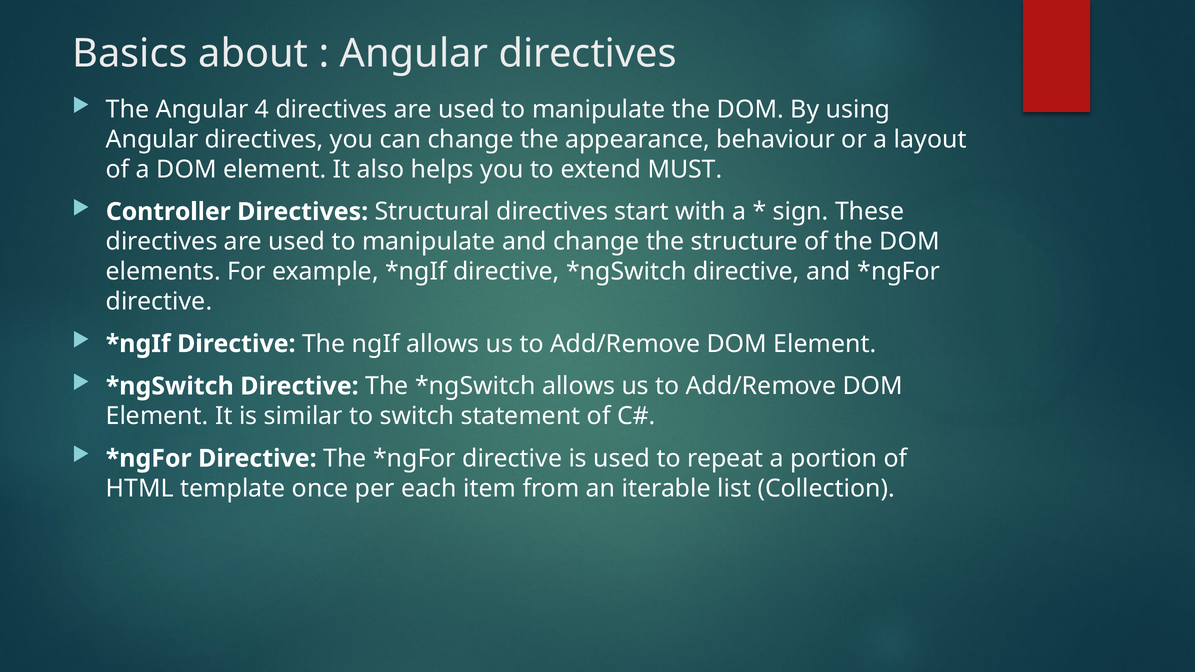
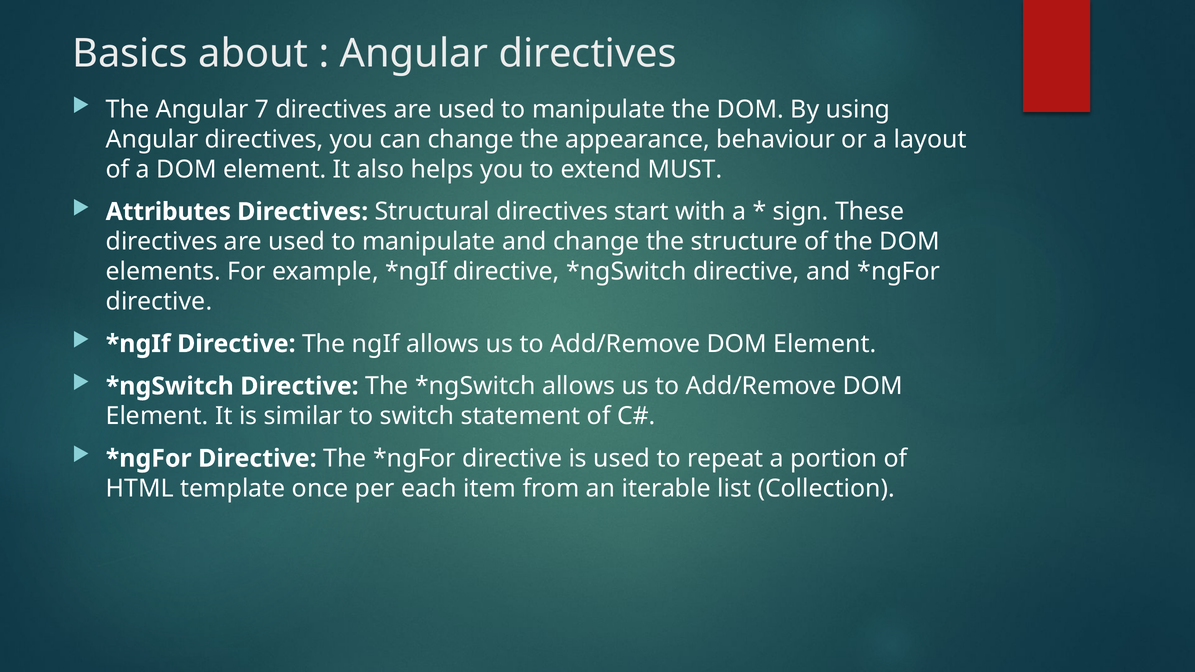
4: 4 -> 7 (262, 110)
Controller: Controller -> Attributes (168, 212)
